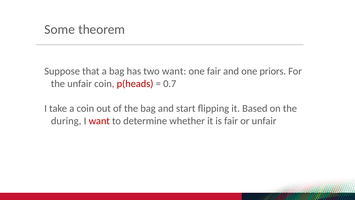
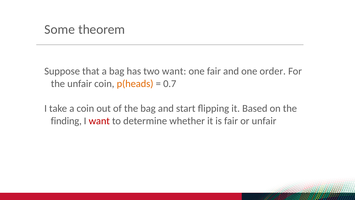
priors: priors -> order (273, 71)
p(heads colour: red -> orange (135, 83)
during: during -> finding (66, 121)
